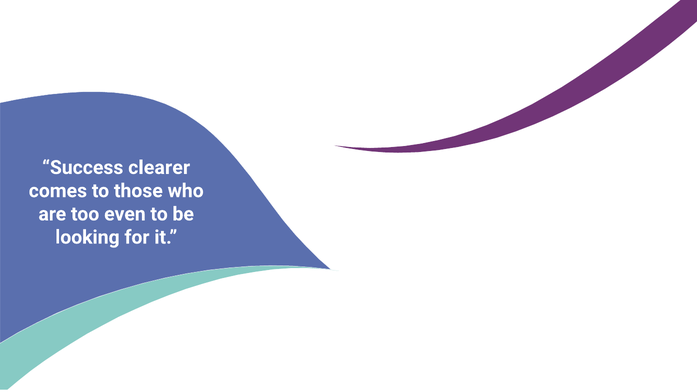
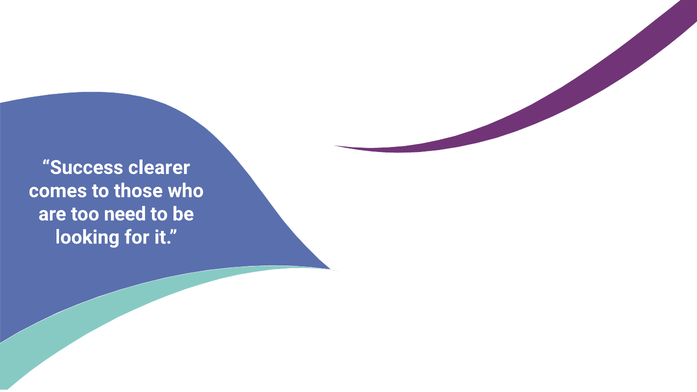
even: even -> need (125, 214)
